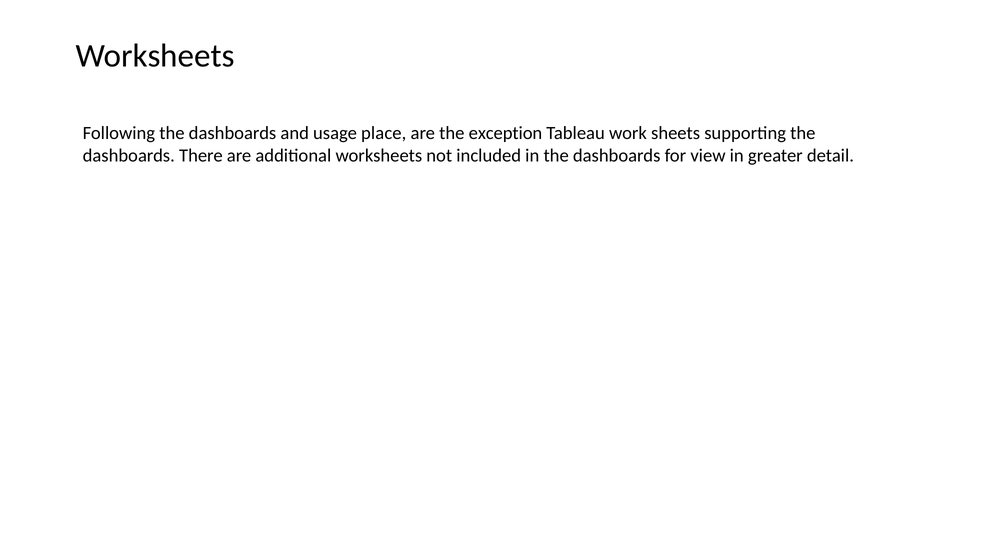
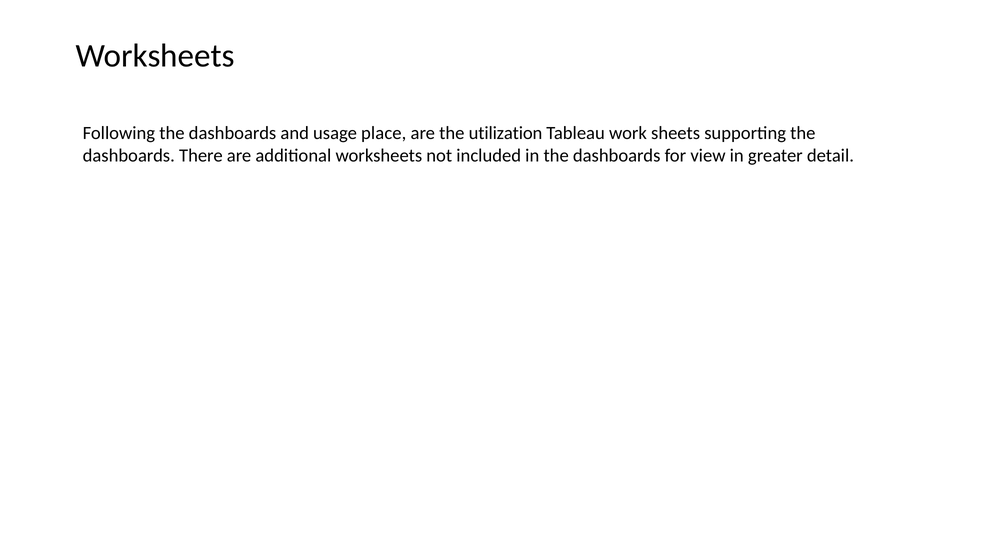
exception: exception -> utilization (506, 133)
